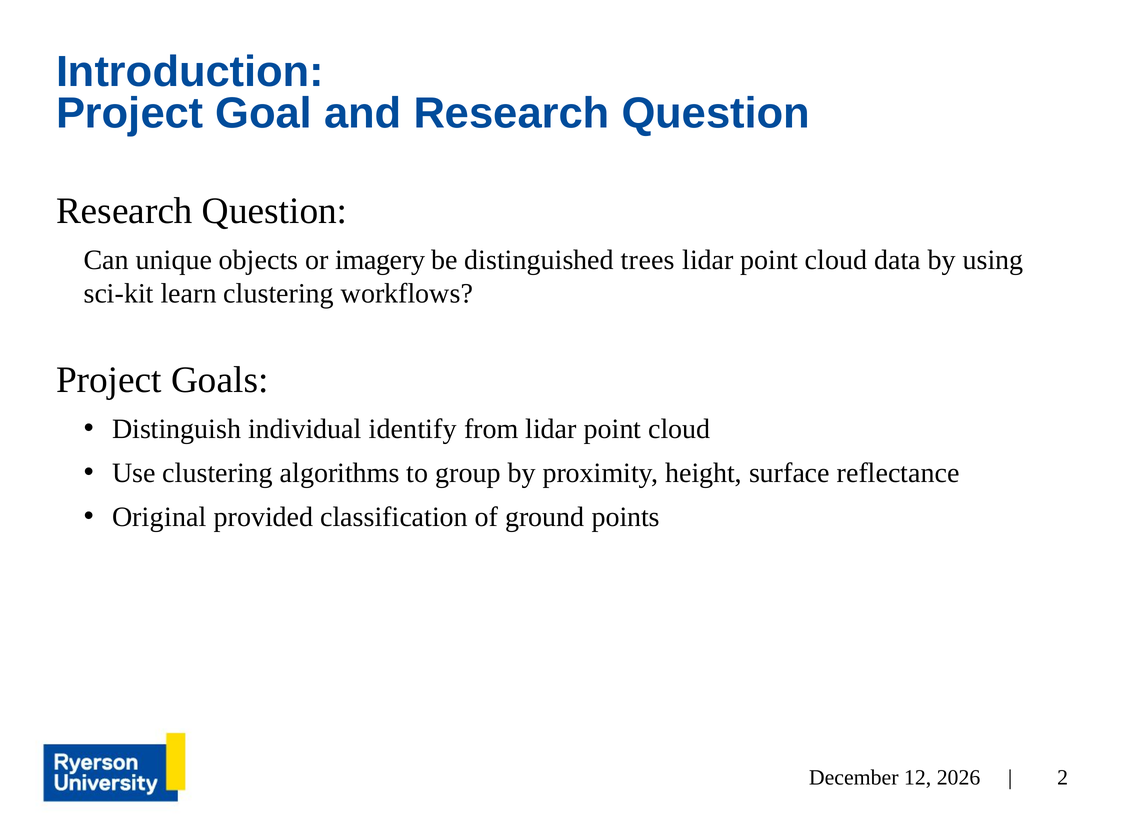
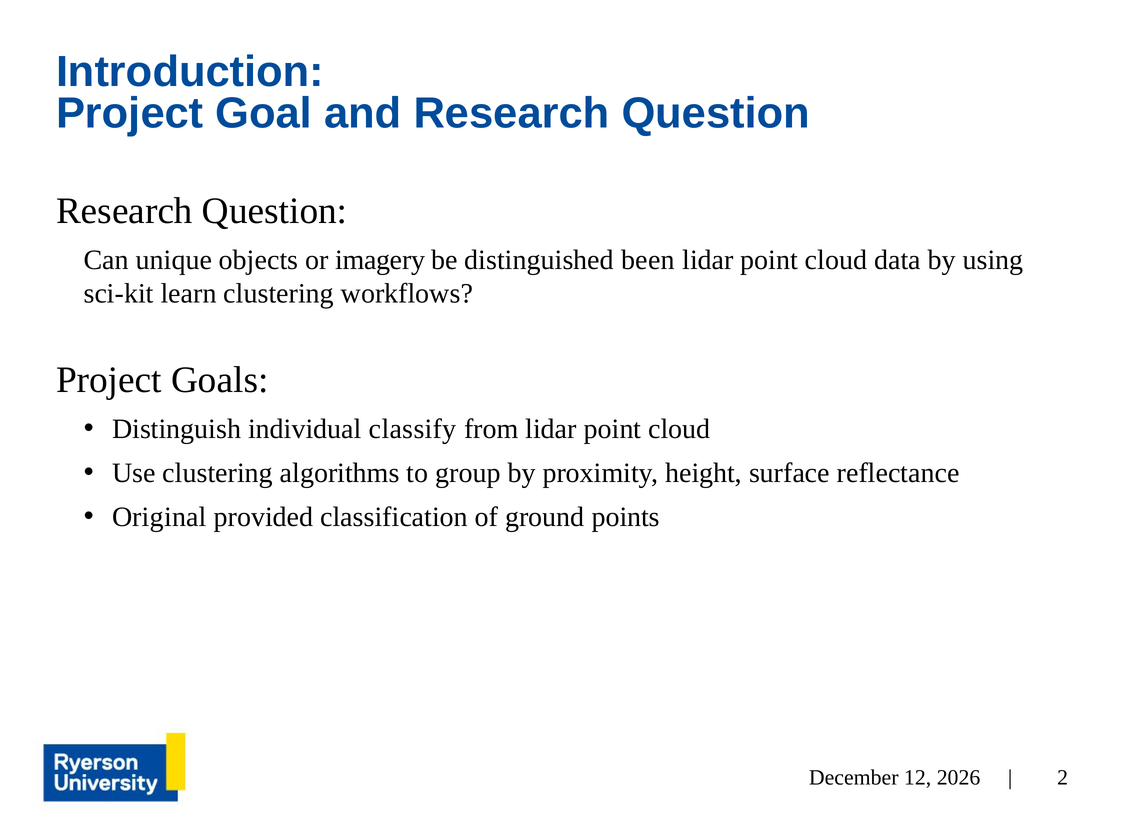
trees: trees -> been (648, 260)
identify: identify -> classify (413, 429)
